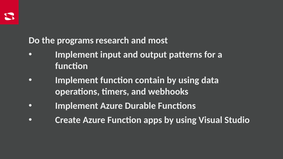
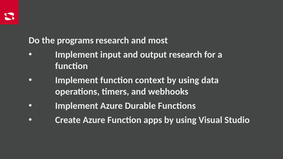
output patterns: patterns -> research (186, 55)
contain: contain -> context (150, 80)
